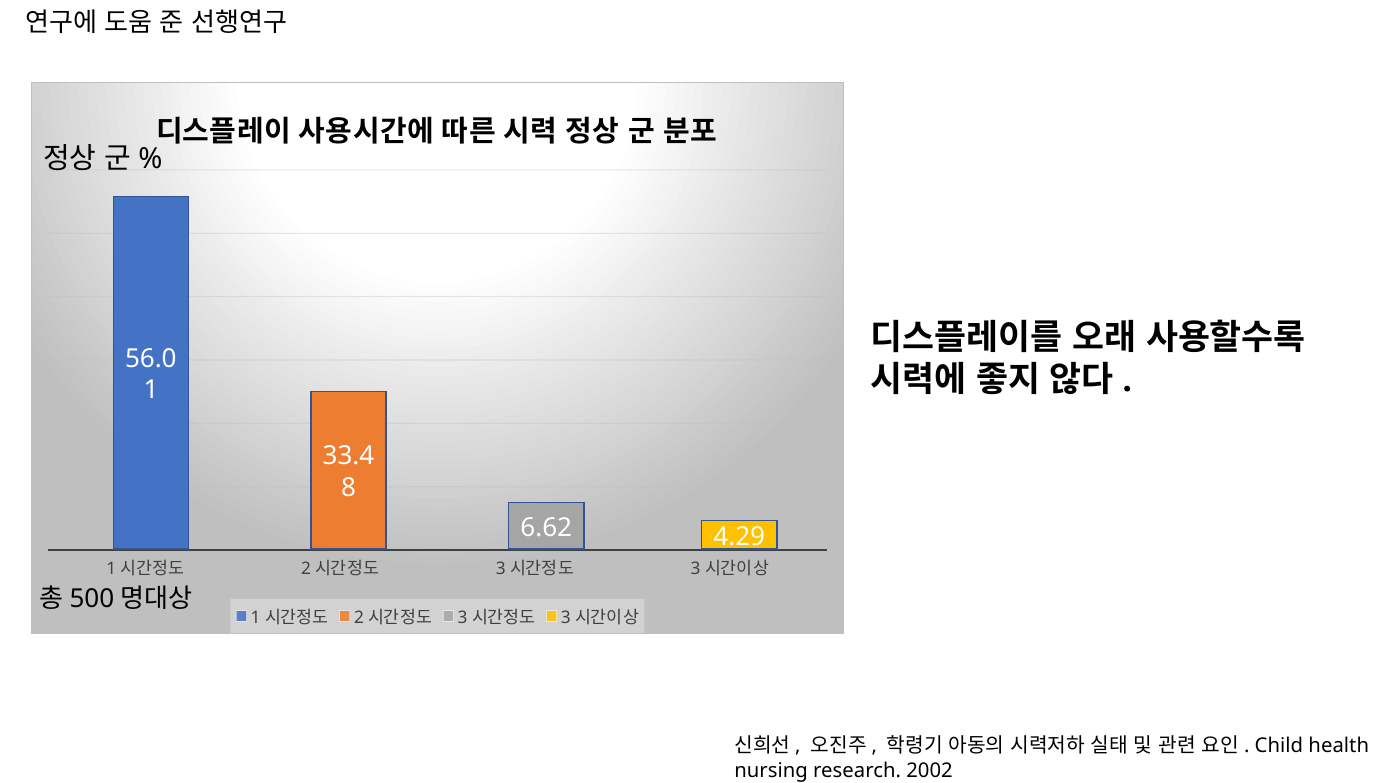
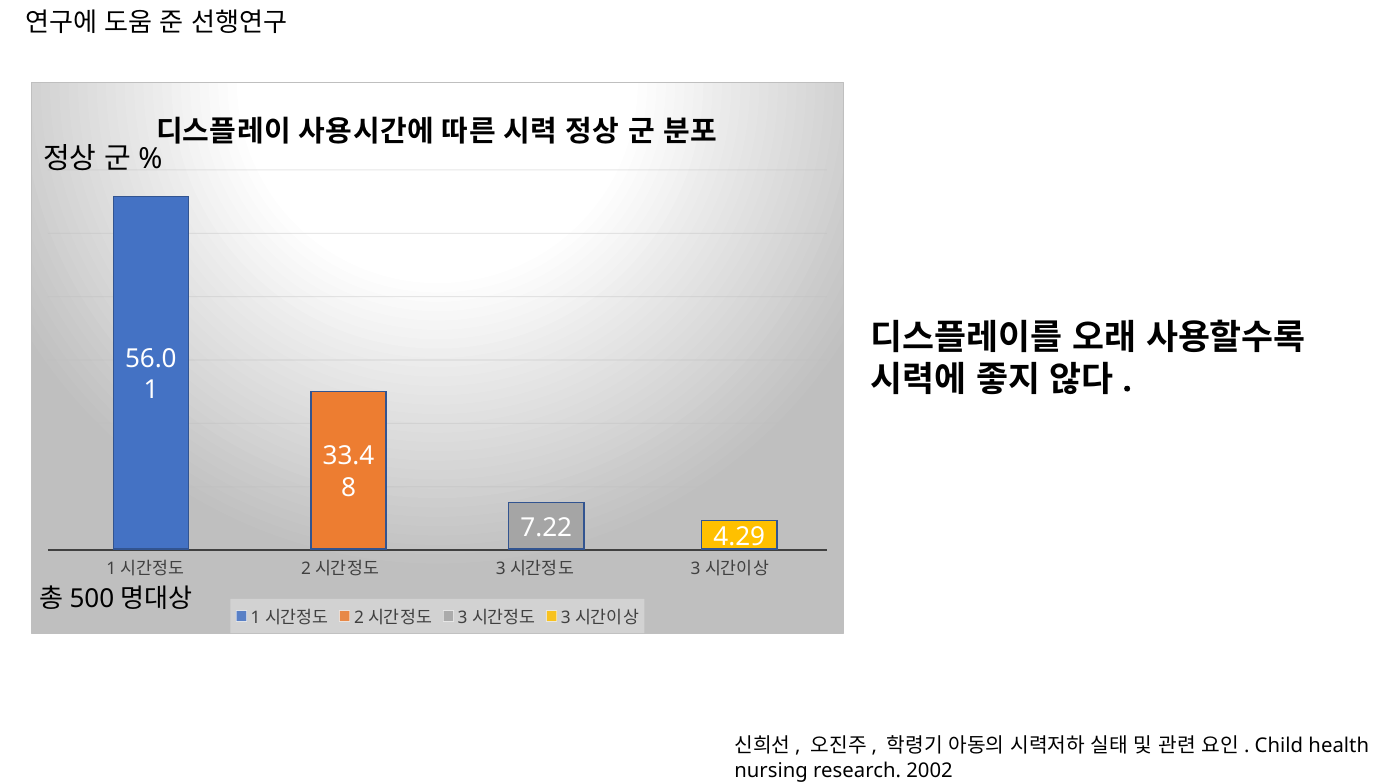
6.62: 6.62 -> 7.22 (546, 527)
